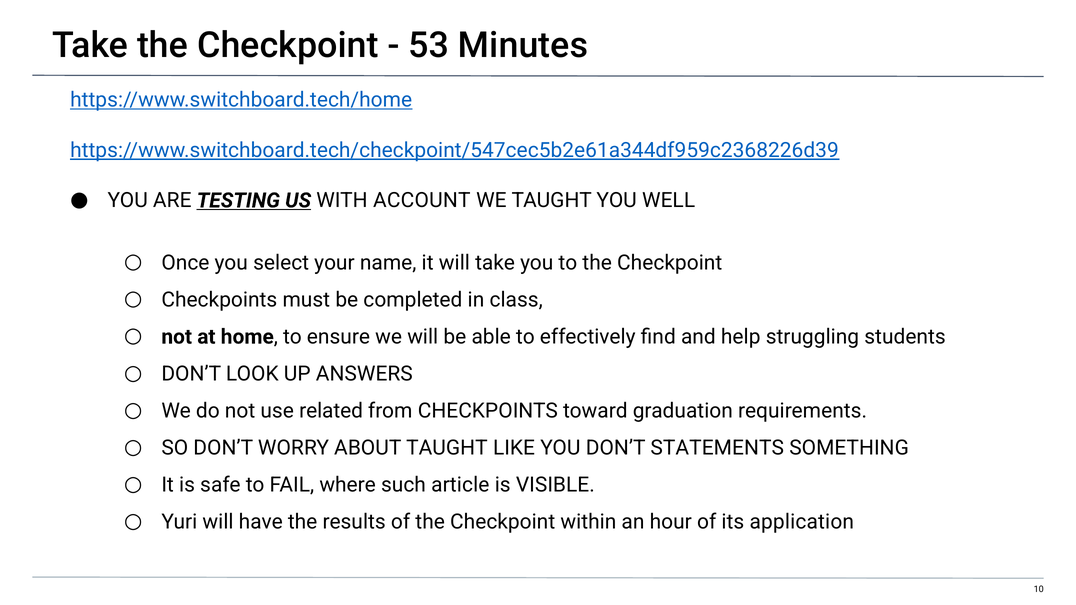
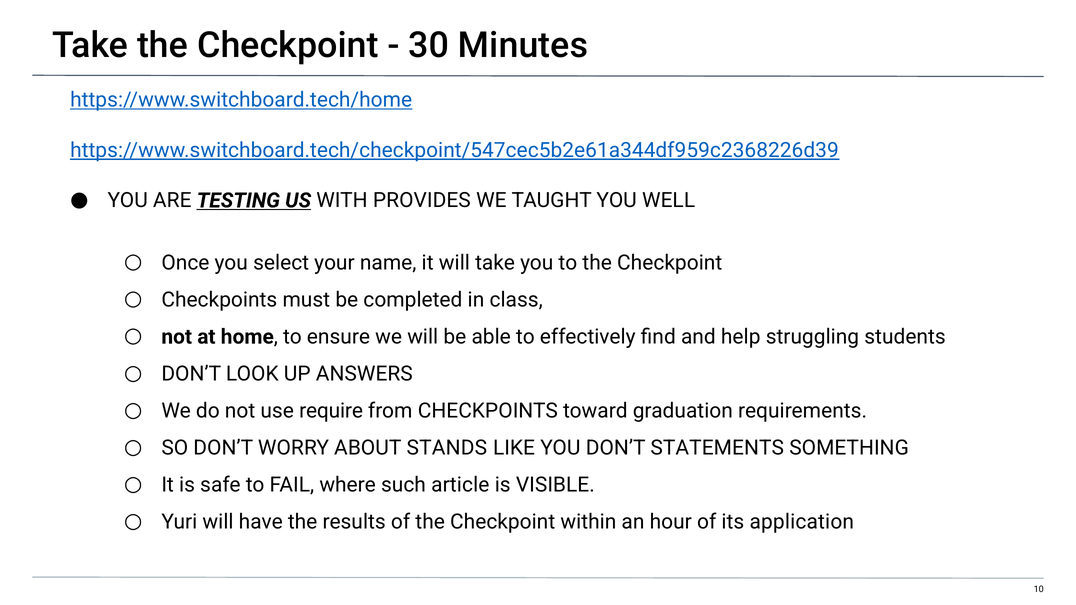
53: 53 -> 30 (429, 46)
ACCOUNT: ACCOUNT -> PROVIDES (422, 201)
related: related -> require (331, 411)
ABOUT TAUGHT: TAUGHT -> STANDS (447, 448)
